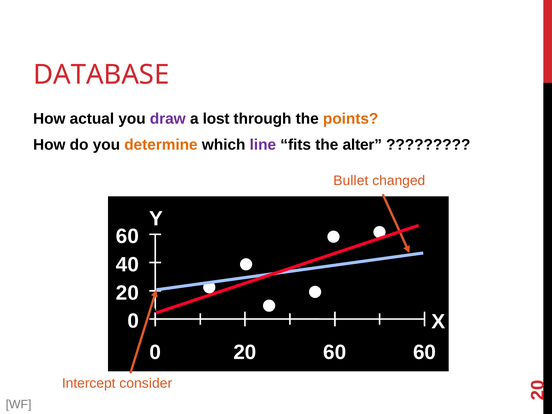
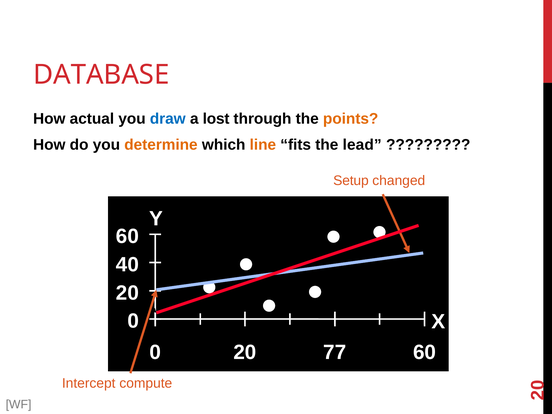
draw colour: purple -> blue (168, 119)
line colour: purple -> orange (263, 145)
alter: alter -> lead (362, 145)
Bullet: Bullet -> Setup (351, 181)
20 60: 60 -> 77 (335, 352)
consider: consider -> compute (146, 383)
